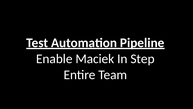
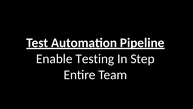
Maciek: Maciek -> Testing (95, 59)
